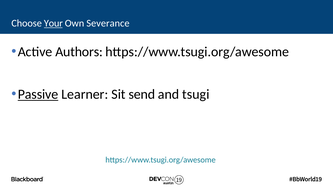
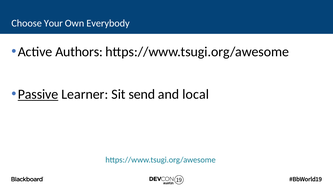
Your underline: present -> none (53, 23)
Severance: Severance -> Everybody (108, 23)
tsugi: tsugi -> local (196, 94)
